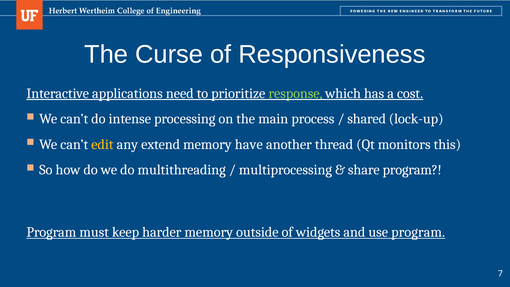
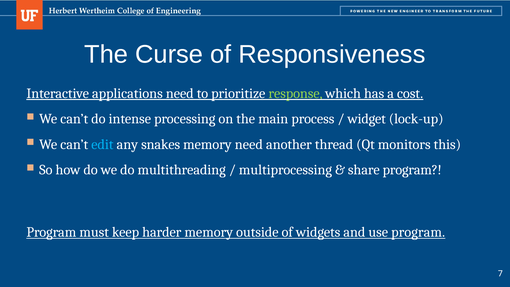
shared: shared -> widget (367, 119)
edit colour: yellow -> light blue (102, 144)
extend: extend -> snakes (161, 144)
memory have: have -> need (249, 144)
